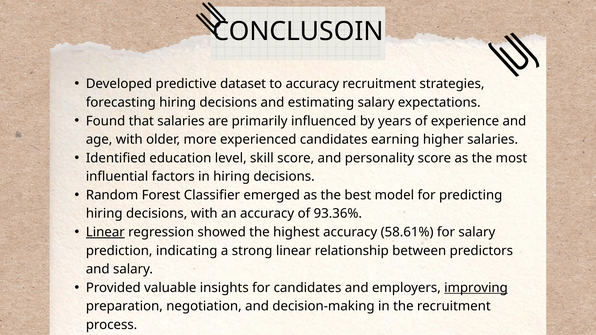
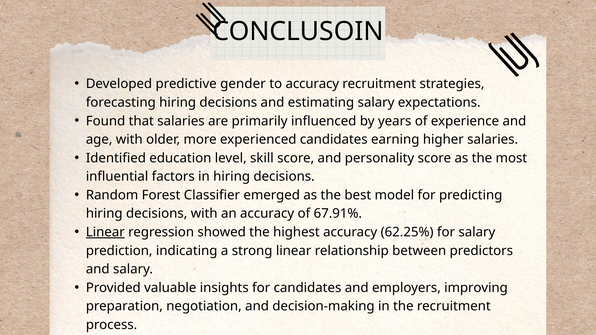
dataset: dataset -> gender (243, 84)
93.36%: 93.36% -> 67.91% (338, 214)
58.61%: 58.61% -> 62.25% (407, 232)
improving underline: present -> none (476, 288)
